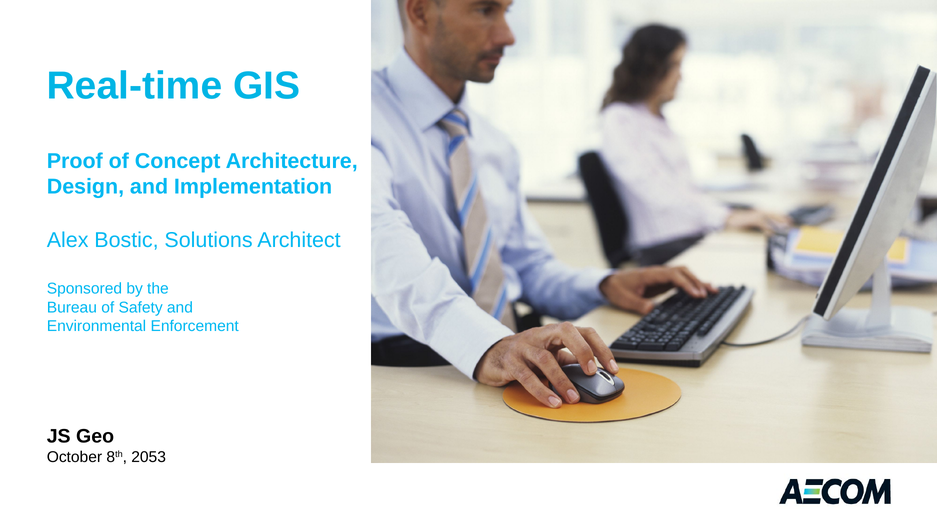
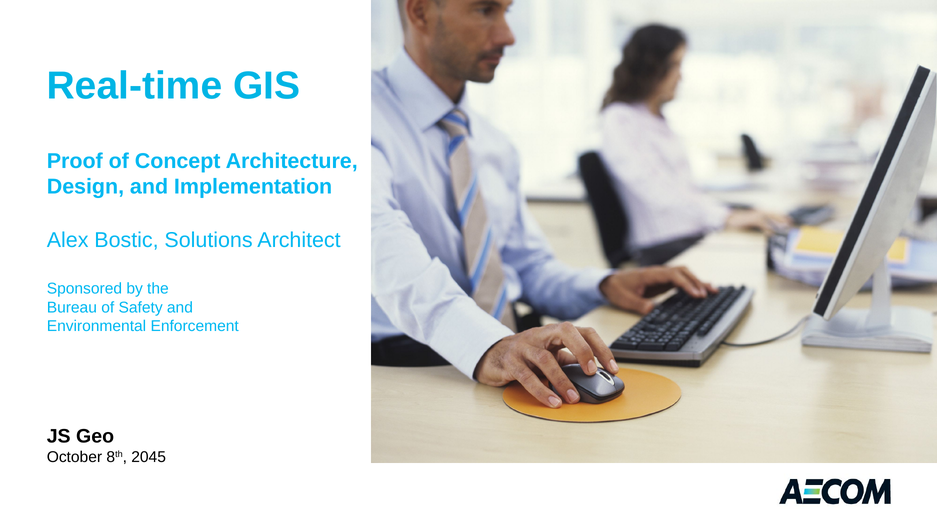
2053: 2053 -> 2045 (149, 457)
